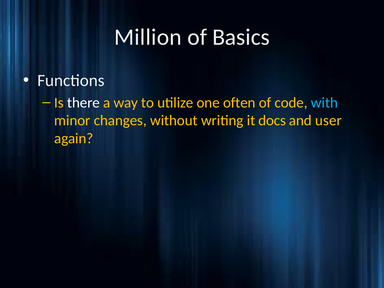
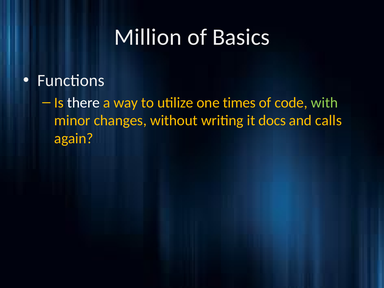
often: often -> times (239, 103)
with colour: light blue -> light green (324, 103)
user: user -> calls (329, 121)
